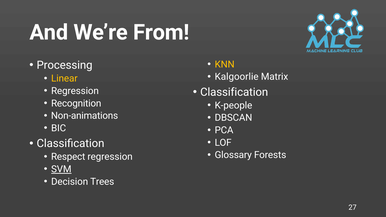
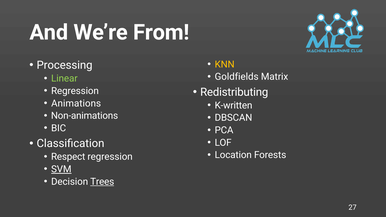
Kalgoorlie: Kalgoorlie -> Goldfields (237, 77)
Linear colour: yellow -> light green (64, 79)
Classification: Classification -> Redistributing (234, 92)
Recognition: Recognition -> Animations (76, 103)
K-people: K-people -> K-written (234, 105)
Glossary: Glossary -> Location (233, 155)
Trees underline: none -> present (102, 182)
